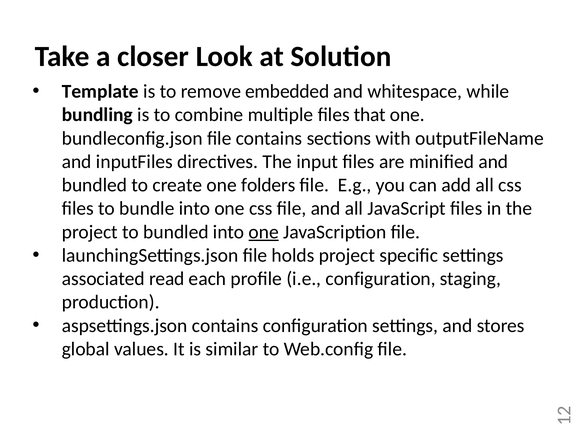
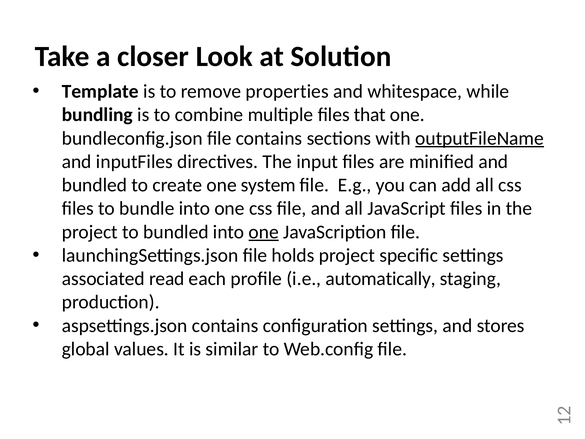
embedded: embedded -> properties (287, 91)
outputFileName underline: none -> present (480, 138)
folders: folders -> system (268, 185)
i.e configuration: configuration -> automatically (381, 279)
